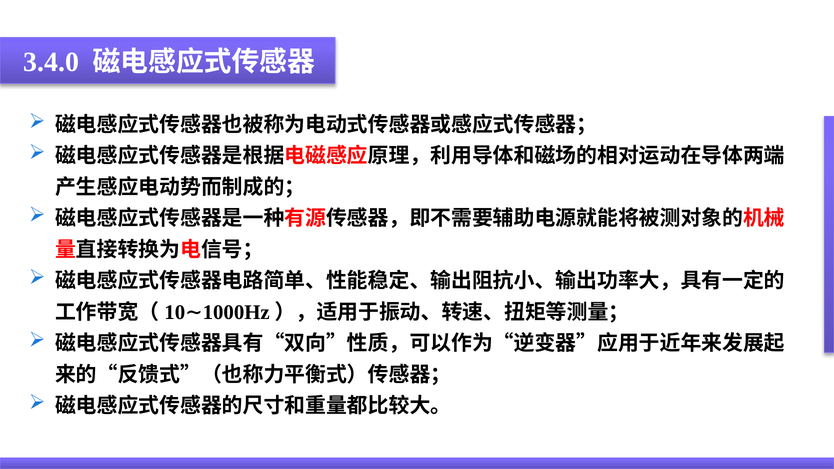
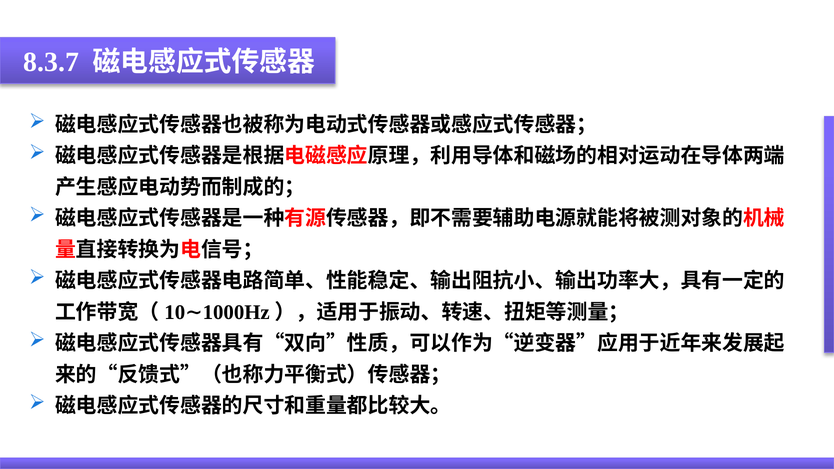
3.4.0: 3.4.0 -> 8.3.7 (51, 62)
